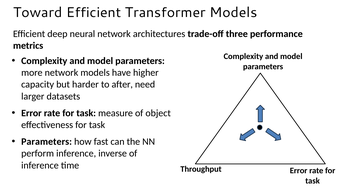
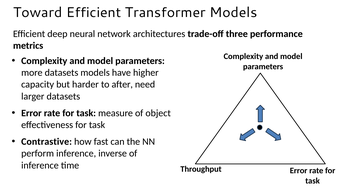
more network: network -> datasets (61, 73)
Parameters: Parameters -> Contrastive (47, 142)
